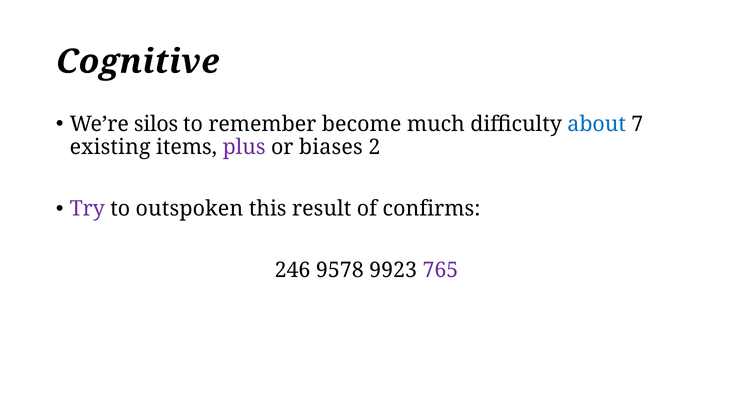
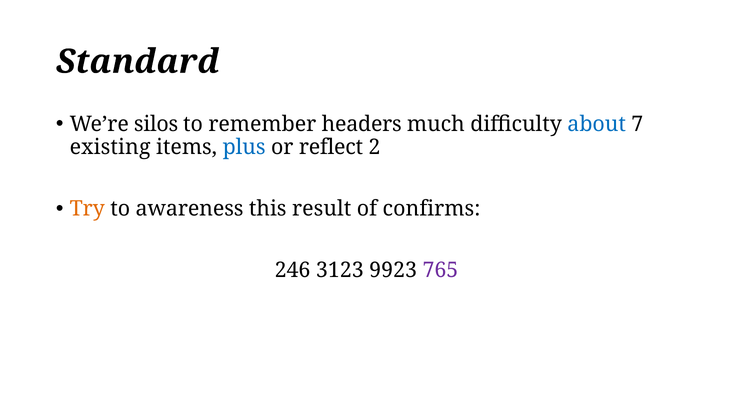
Cognitive: Cognitive -> Standard (138, 62)
become: become -> headers (362, 124)
plus colour: purple -> blue (244, 147)
biases: biases -> reflect (331, 147)
Try colour: purple -> orange (87, 208)
outspoken: outspoken -> awareness (190, 208)
9578: 9578 -> 3123 (340, 270)
